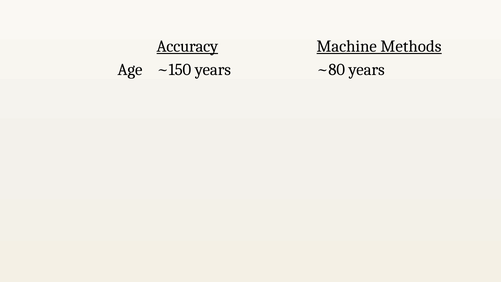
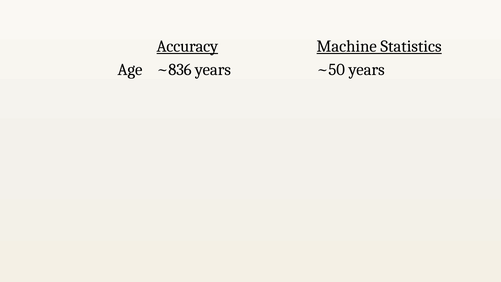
Methods: Methods -> Statistics (411, 46)
~150: ~150 -> ~836 (174, 70)
~80: ~80 -> ~50 (331, 70)
